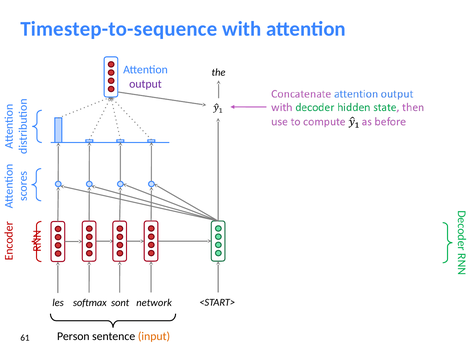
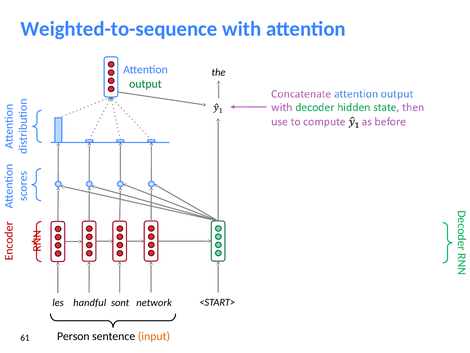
Timestep-to-sequence: Timestep-to-sequence -> Weighted-to-sequence (119, 29)
output colour: purple -> green (145, 84)
softmax: softmax -> handful (90, 302)
